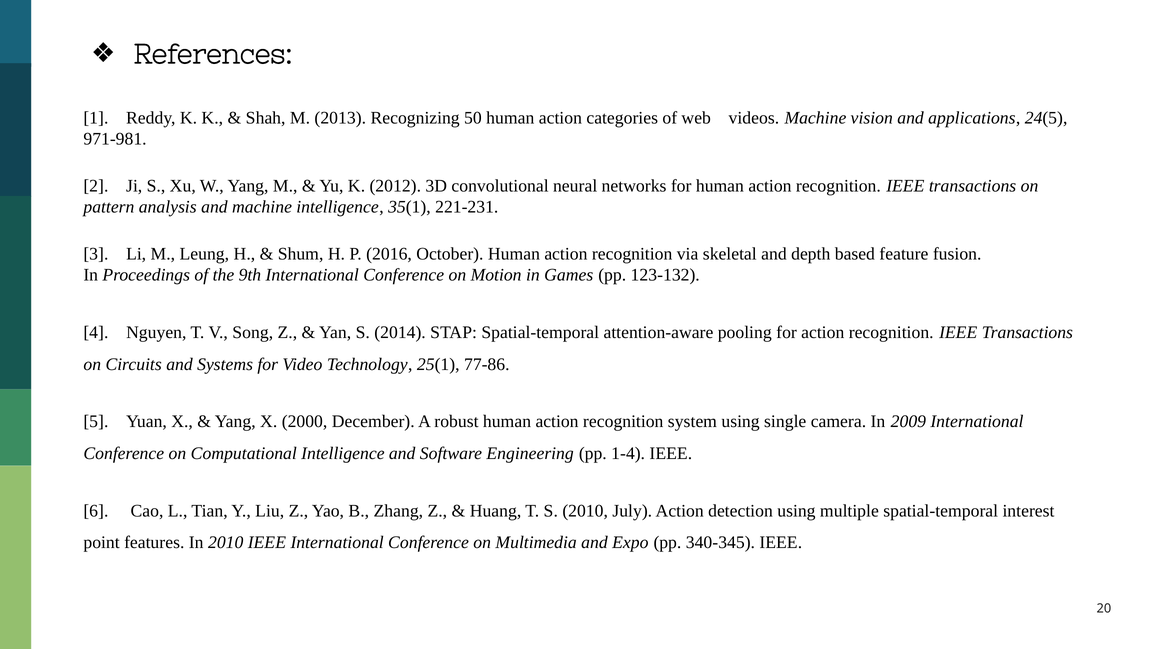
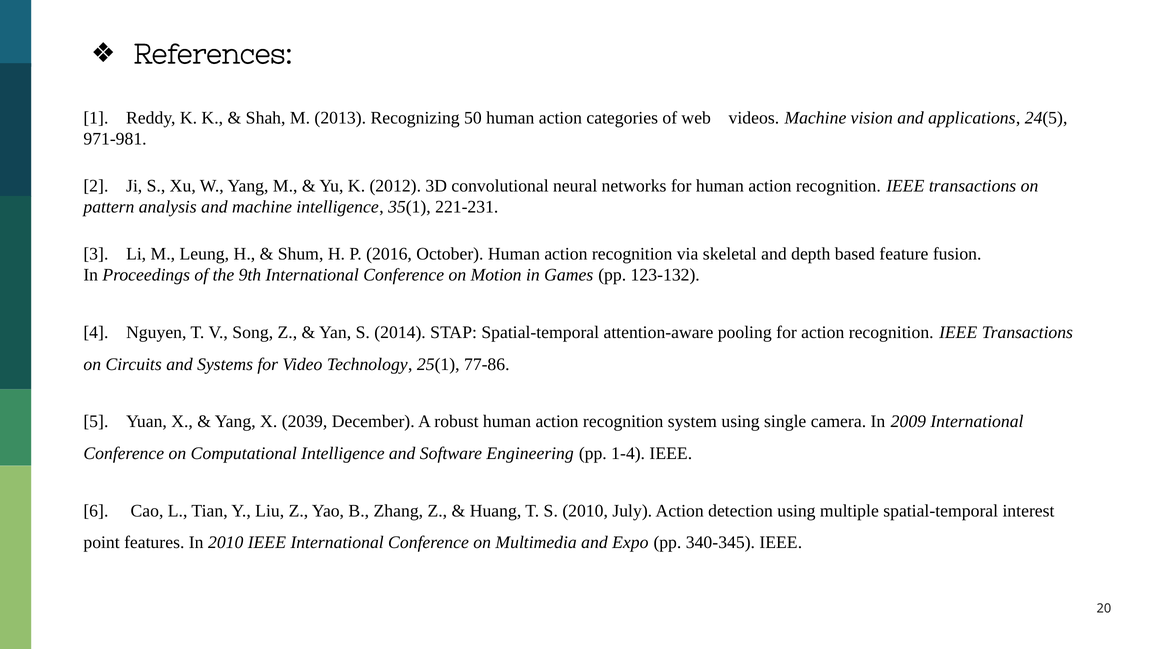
2000: 2000 -> 2039 (305, 422)
